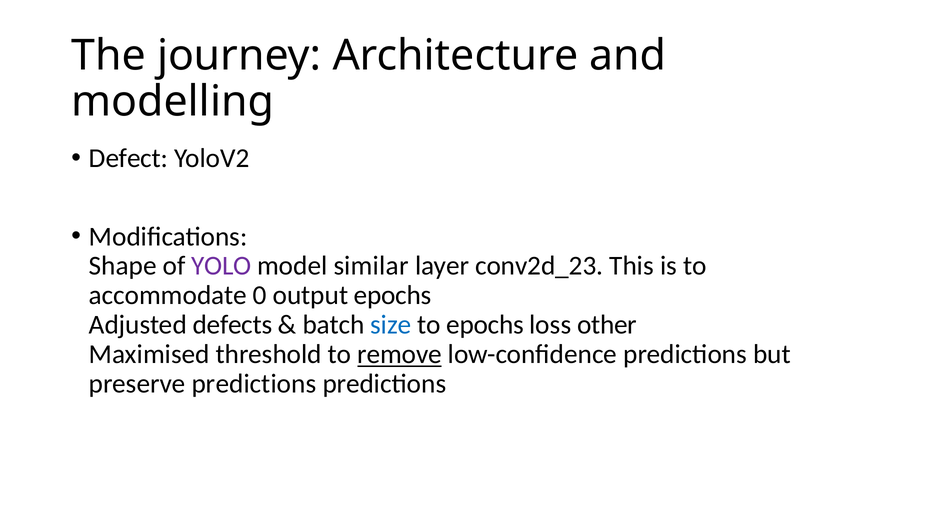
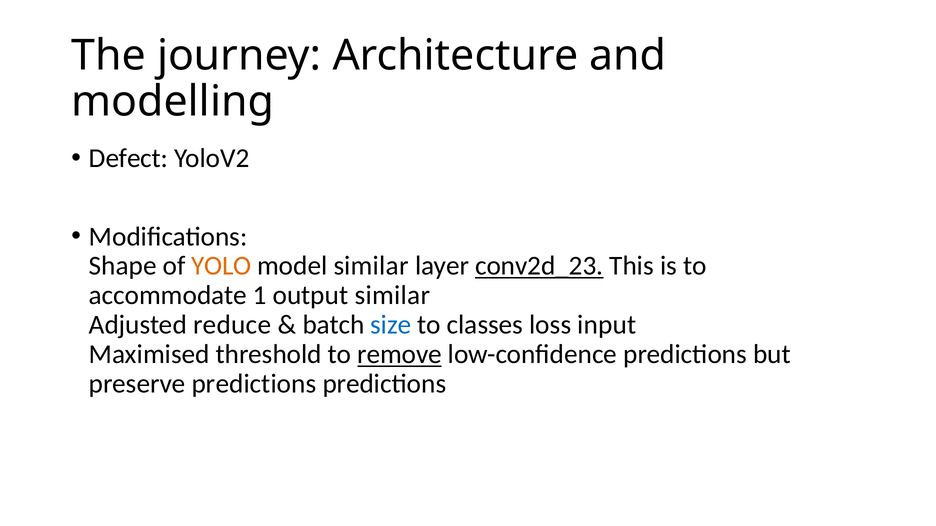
YOLO colour: purple -> orange (221, 266)
conv2d_23 underline: none -> present (539, 266)
0: 0 -> 1 (260, 296)
output epochs: epochs -> similar (392, 296)
defects: defects -> reduce (232, 325)
to epochs: epochs -> classes (485, 325)
other: other -> input (607, 325)
